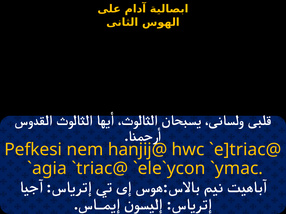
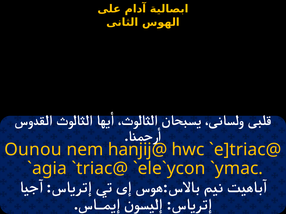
Pefkesi: Pefkesi -> Ounou (33, 150)
